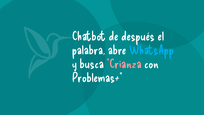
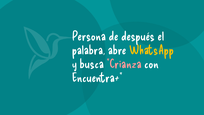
Chatbot: Chatbot -> Persona (89, 36)
WhatsApp colour: light blue -> yellow (151, 50)
Problemas+: Problemas+ -> Encuentra+ (97, 78)
